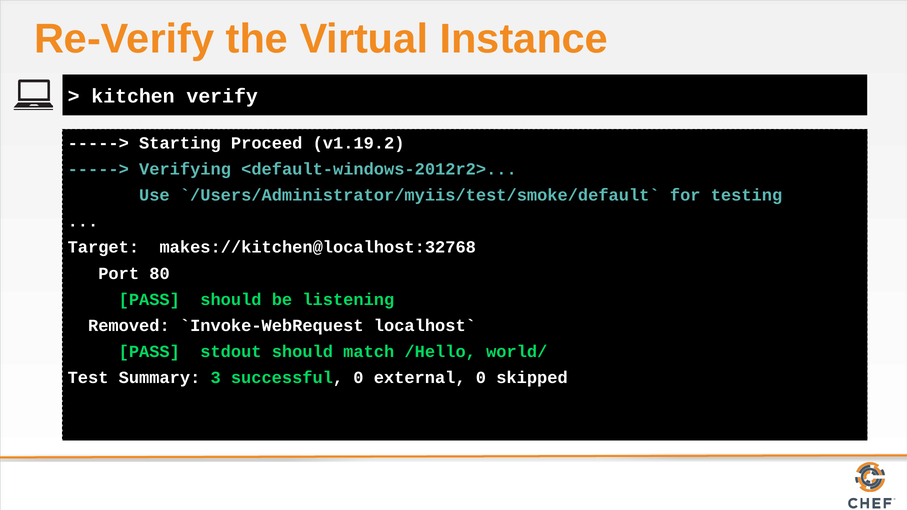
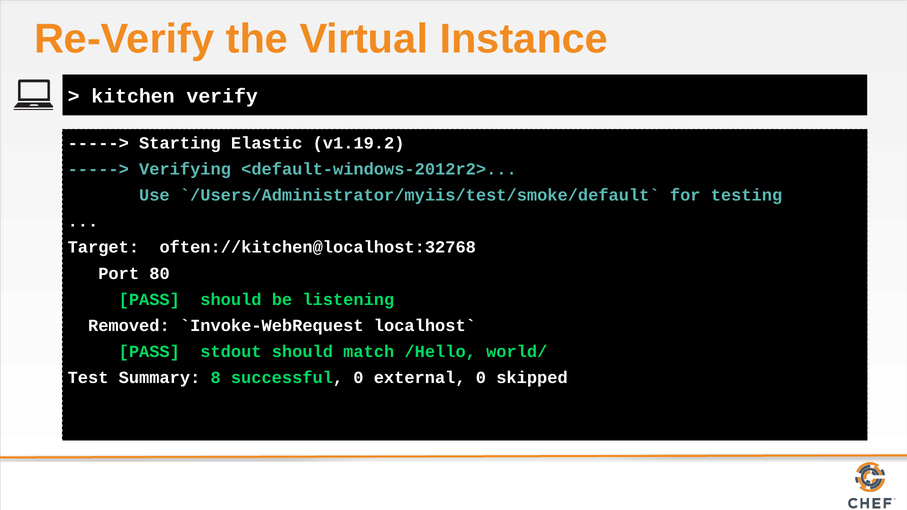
Proceed: Proceed -> Elastic (267, 143)
makes://kitchen@localhost:32768: makes://kitchen@localhost:32768 -> often://kitchen@localhost:32768 (318, 247)
3: 3 -> 8 (216, 378)
